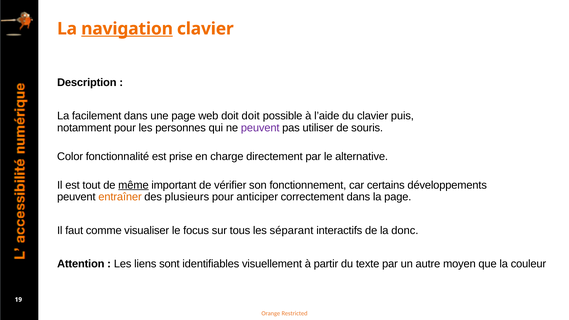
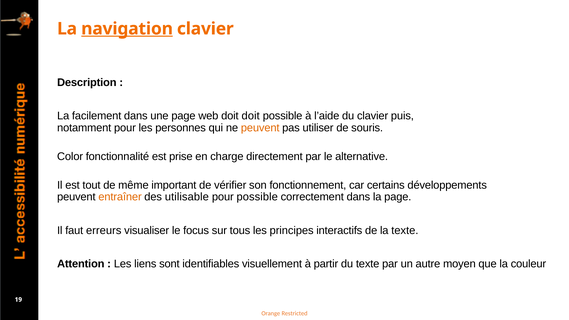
peuvent colour: purple -> orange (260, 128)
même underline: present -> none (133, 185)
plusieurs: plusieurs -> utilisable (187, 197)
pour anticiper: anticiper -> possible (257, 197)
comme: comme -> erreurs (104, 230)
séparant: séparant -> principes (292, 230)
la donc: donc -> texte (405, 230)
